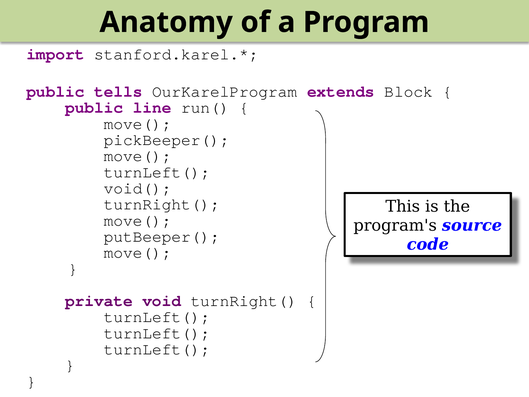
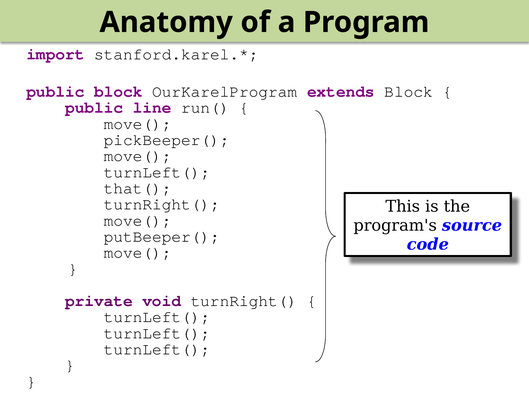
public tells: tells -> block (118, 91)
void(: void( -> that( (138, 188)
